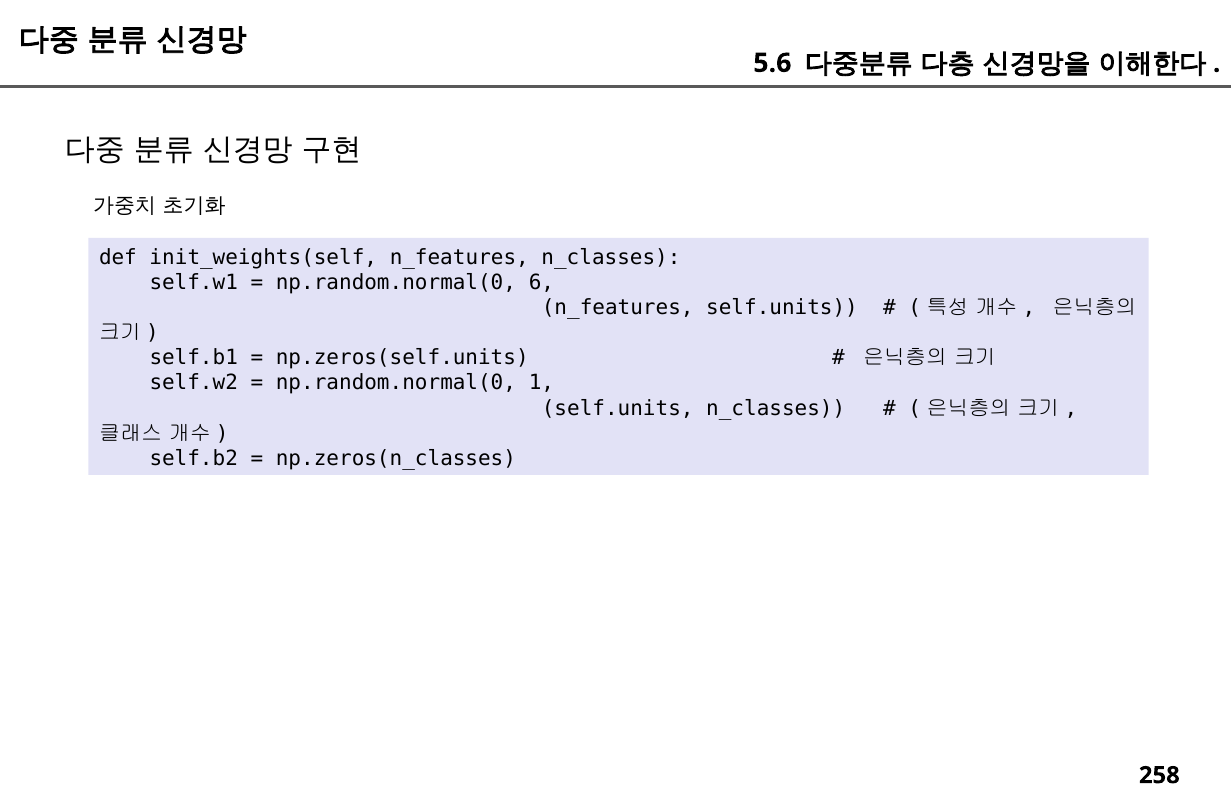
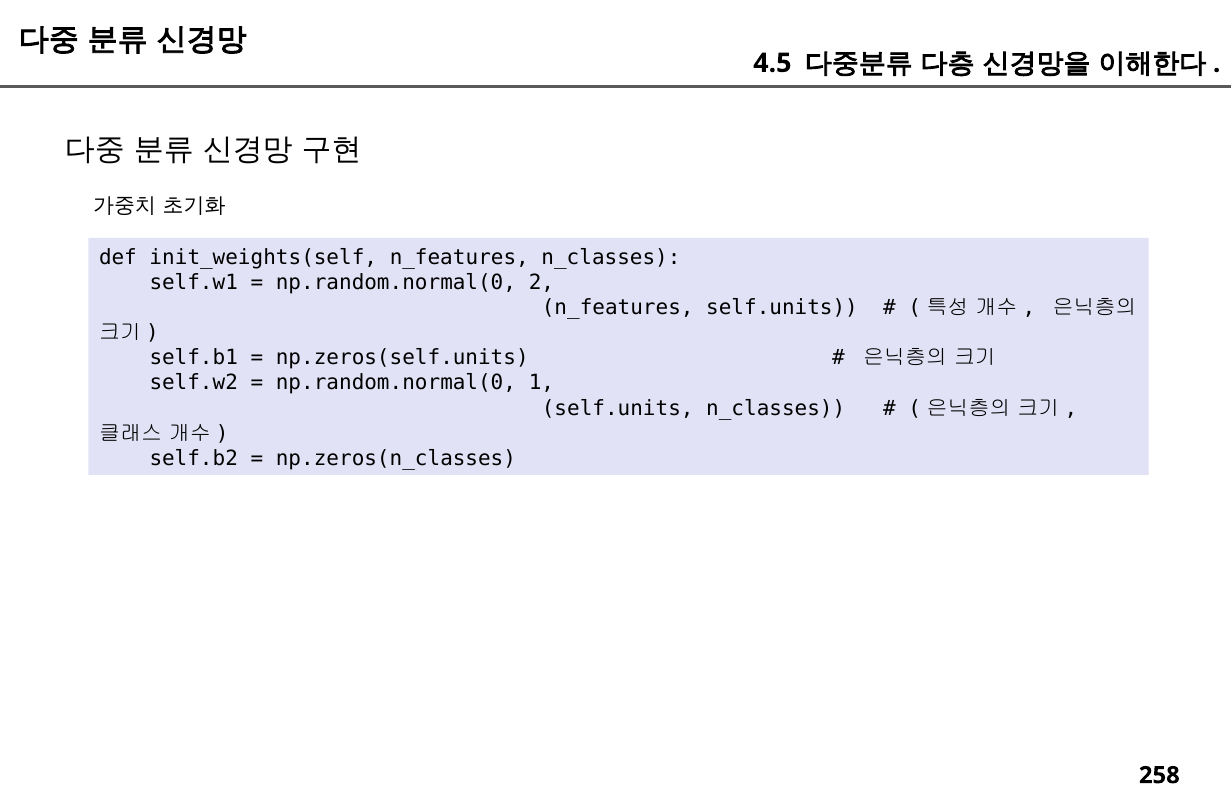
5.6: 5.6 -> 4.5 (772, 63)
6: 6 -> 2 (541, 283)
